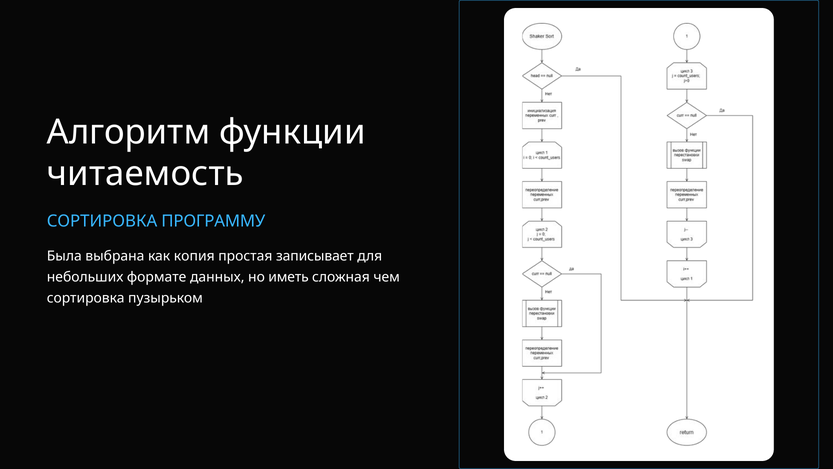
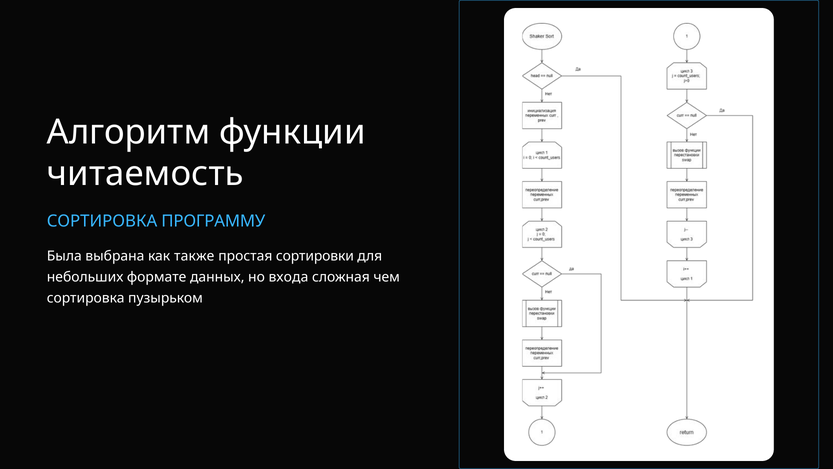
копия: копия -> также (194, 256)
записывает: записывает -> сортировки (315, 256)
иметь: иметь -> входа (288, 277)
